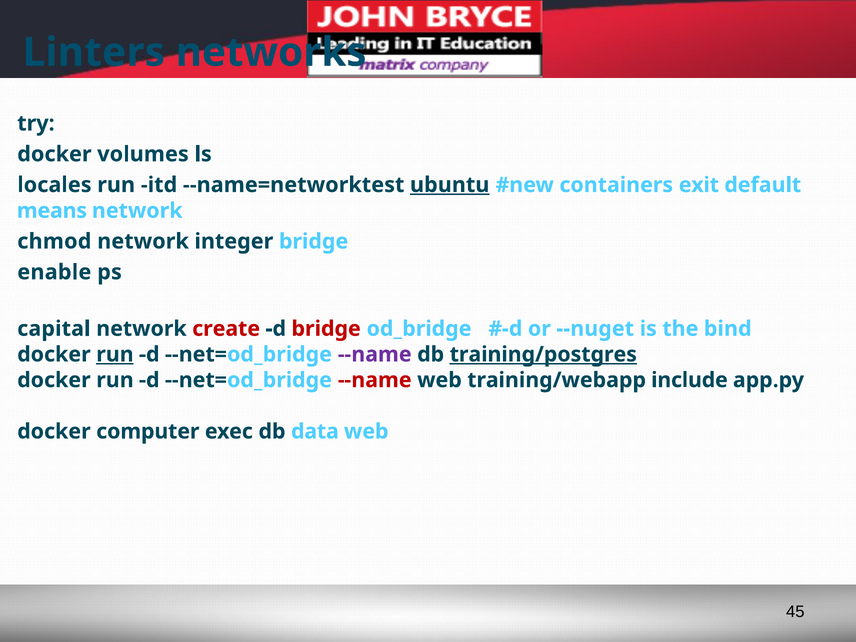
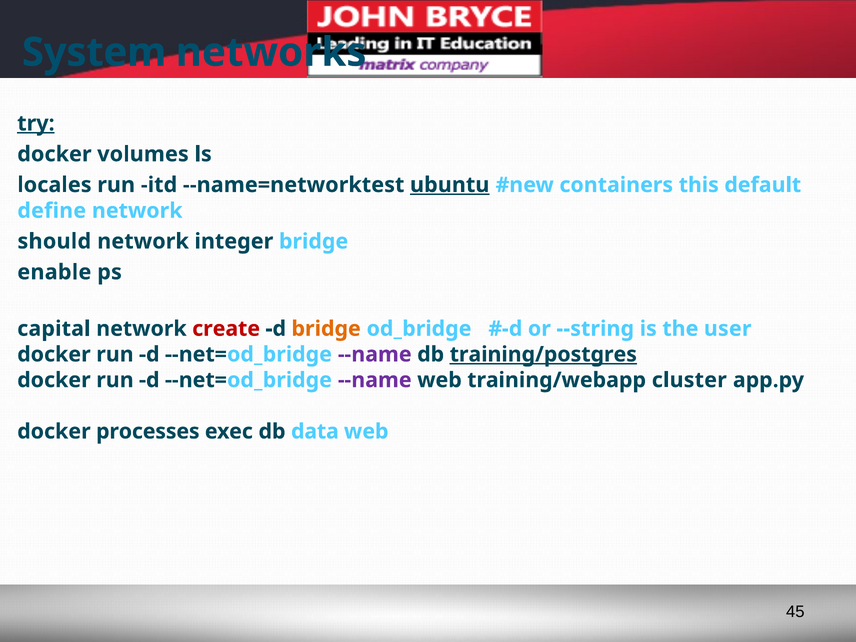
Linters: Linters -> System (94, 52)
try underline: none -> present (36, 123)
exit: exit -> this (699, 185)
means: means -> define (52, 211)
chmod: chmod -> should (54, 241)
bridge colour: red -> orange (326, 329)
--nuget: --nuget -> --string (595, 329)
bind: bind -> user (728, 329)
run underline: present -> none (115, 354)
--name colour: red -> purple (375, 380)
include: include -> cluster (689, 380)
computer: computer -> processes (148, 431)
